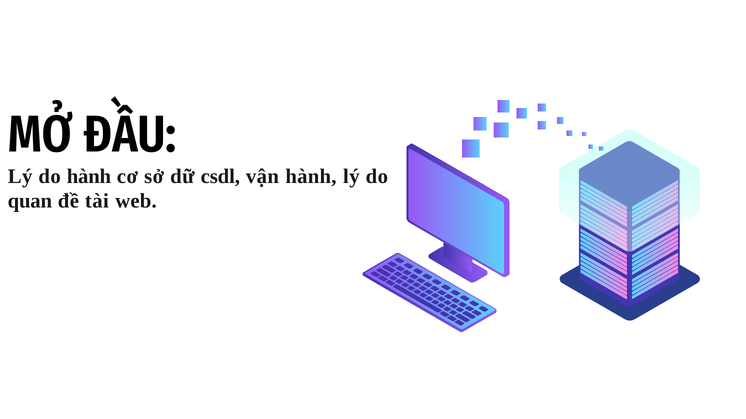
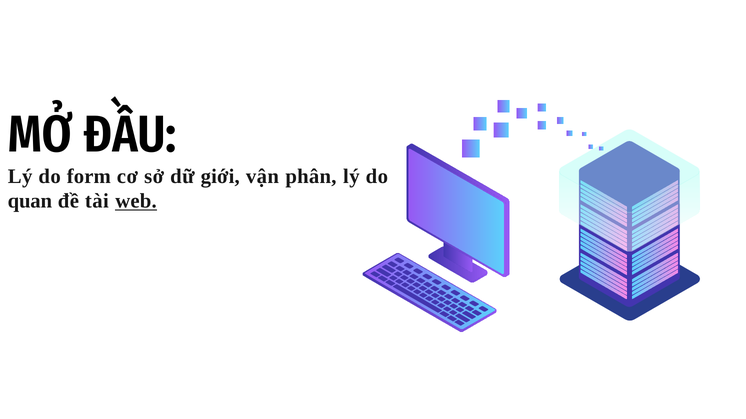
do hành: hành -> form (89, 176)
csdl: csdl -> giới (220, 176)
vận hành: hành -> phân (311, 176)
web underline: none -> present (136, 201)
